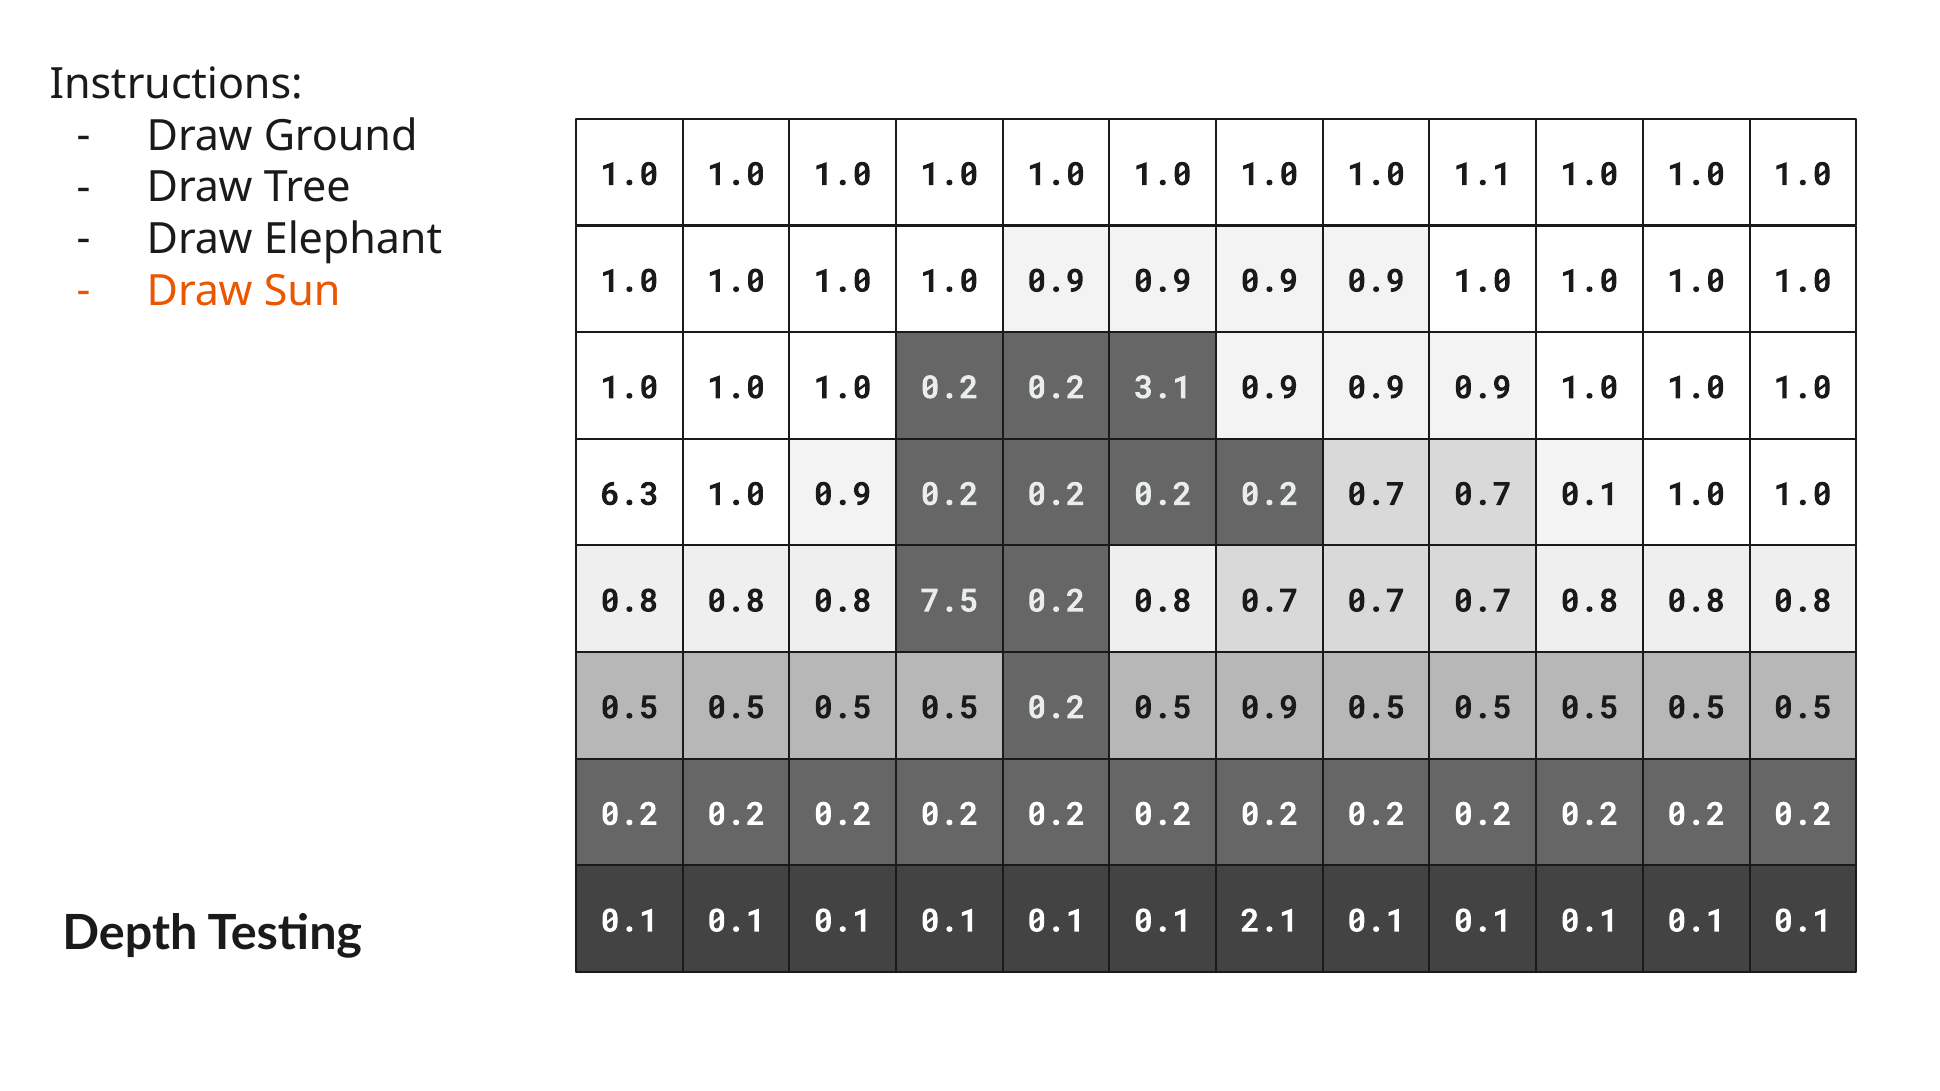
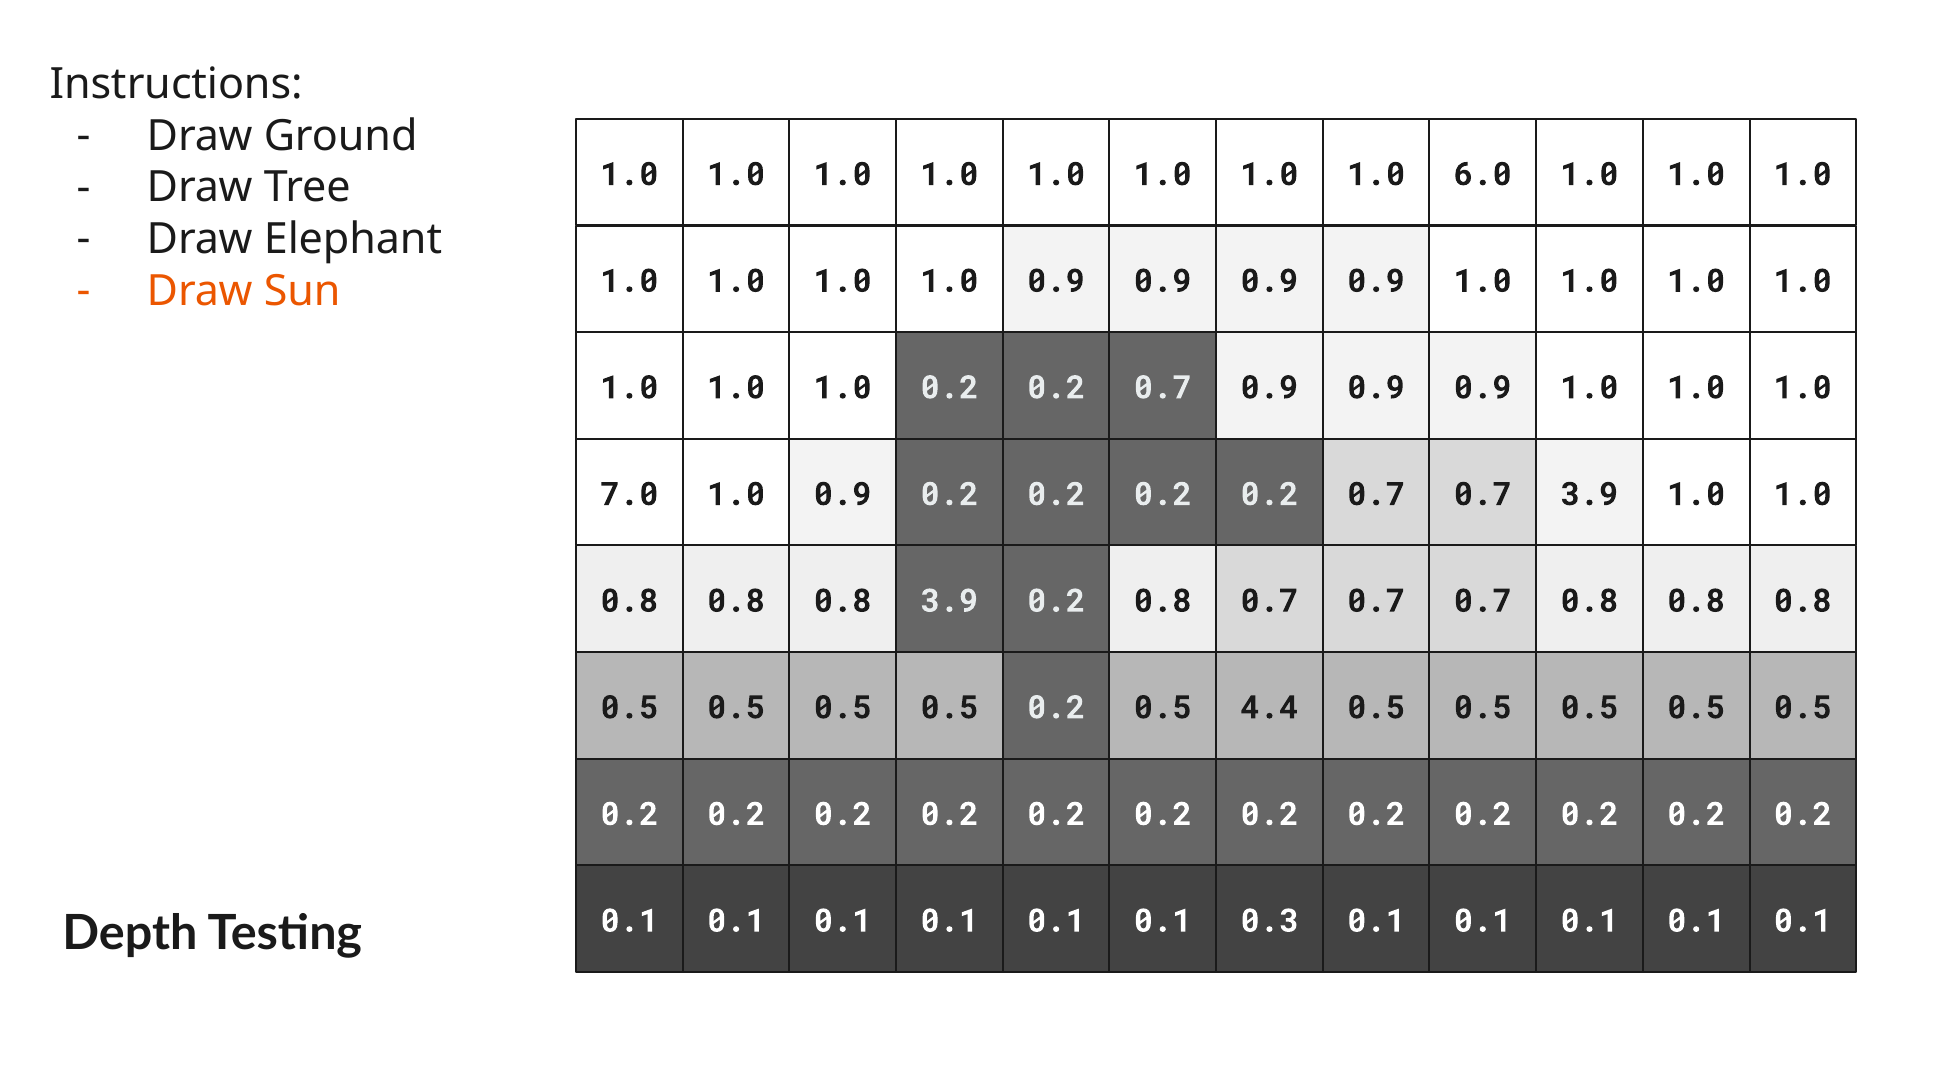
1.1: 1.1 -> 6.0 (1483, 174)
1.0 0.2 0.2 3.1: 3.1 -> 0.7 (1163, 388)
6.3: 6.3 -> 7.0 (629, 495)
0.7 0.1: 0.1 -> 3.9 (1589, 495)
0.8 7.5: 7.5 -> 3.9 (949, 601)
0.5 0.9: 0.9 -> 4.4 (1269, 708)
2.1: 2.1 -> 0.3 (1269, 921)
